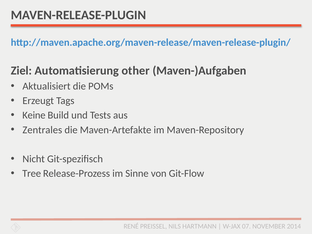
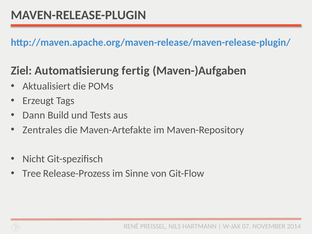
other: other -> fertig (136, 71)
Keine: Keine -> Dann (34, 115)
